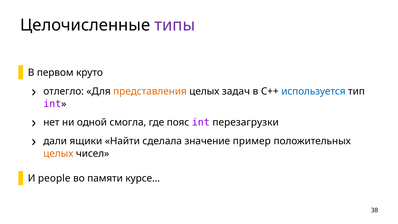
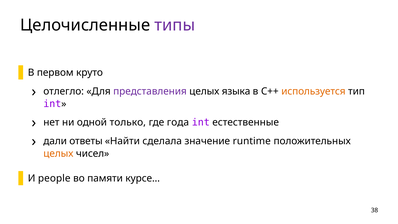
представления colour: orange -> purple (150, 91)
задач: задач -> языка (236, 91)
используется colour: blue -> orange (313, 91)
смогла: смогла -> только (128, 122)
пояс: пояс -> года (178, 122)
перезагрузки: перезагрузки -> естественные (246, 122)
ящики: ящики -> ответы (86, 141)
пример: пример -> runtime (252, 141)
